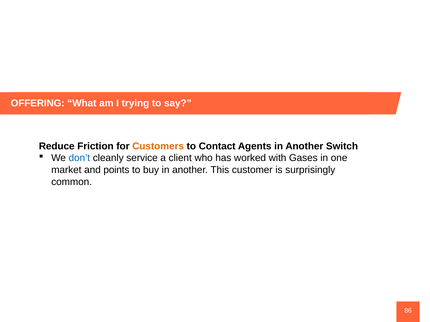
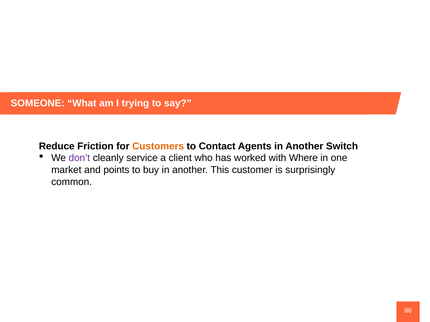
OFFERING: OFFERING -> SOMEONE (38, 103)
don’t colour: blue -> purple (79, 158)
Gases: Gases -> Where (303, 158)
